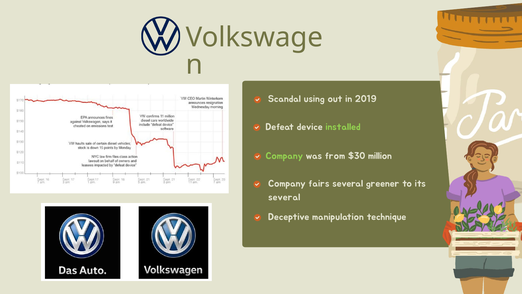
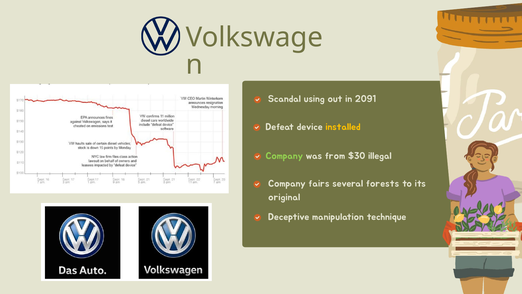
2019: 2019 -> 2091 (366, 99)
installed colour: light green -> yellow (343, 127)
million: million -> illegal (380, 156)
greener: greener -> forests (383, 183)
several: several -> original (284, 197)
